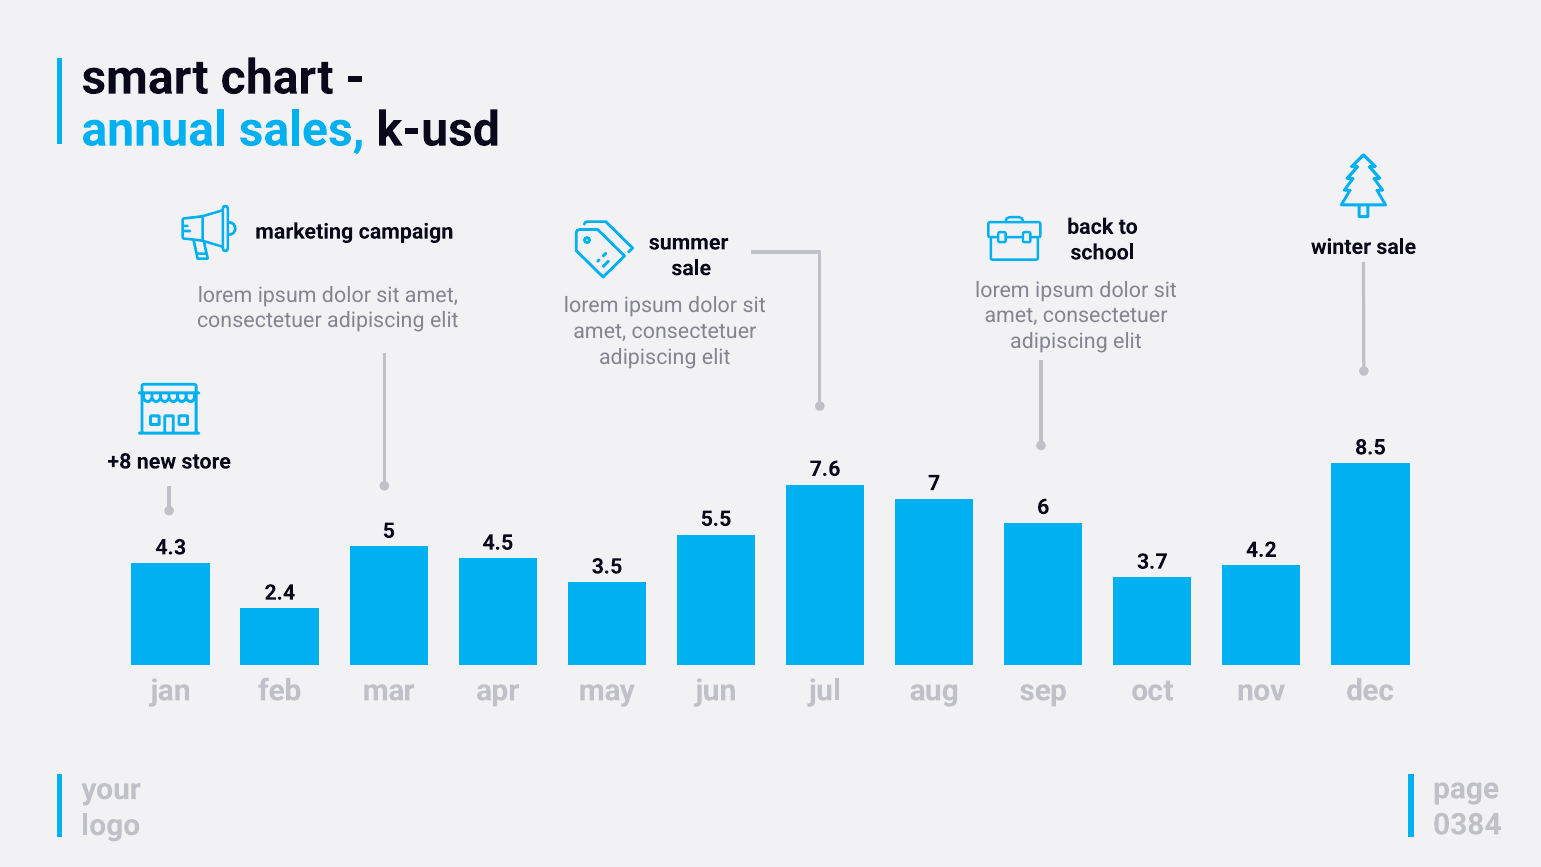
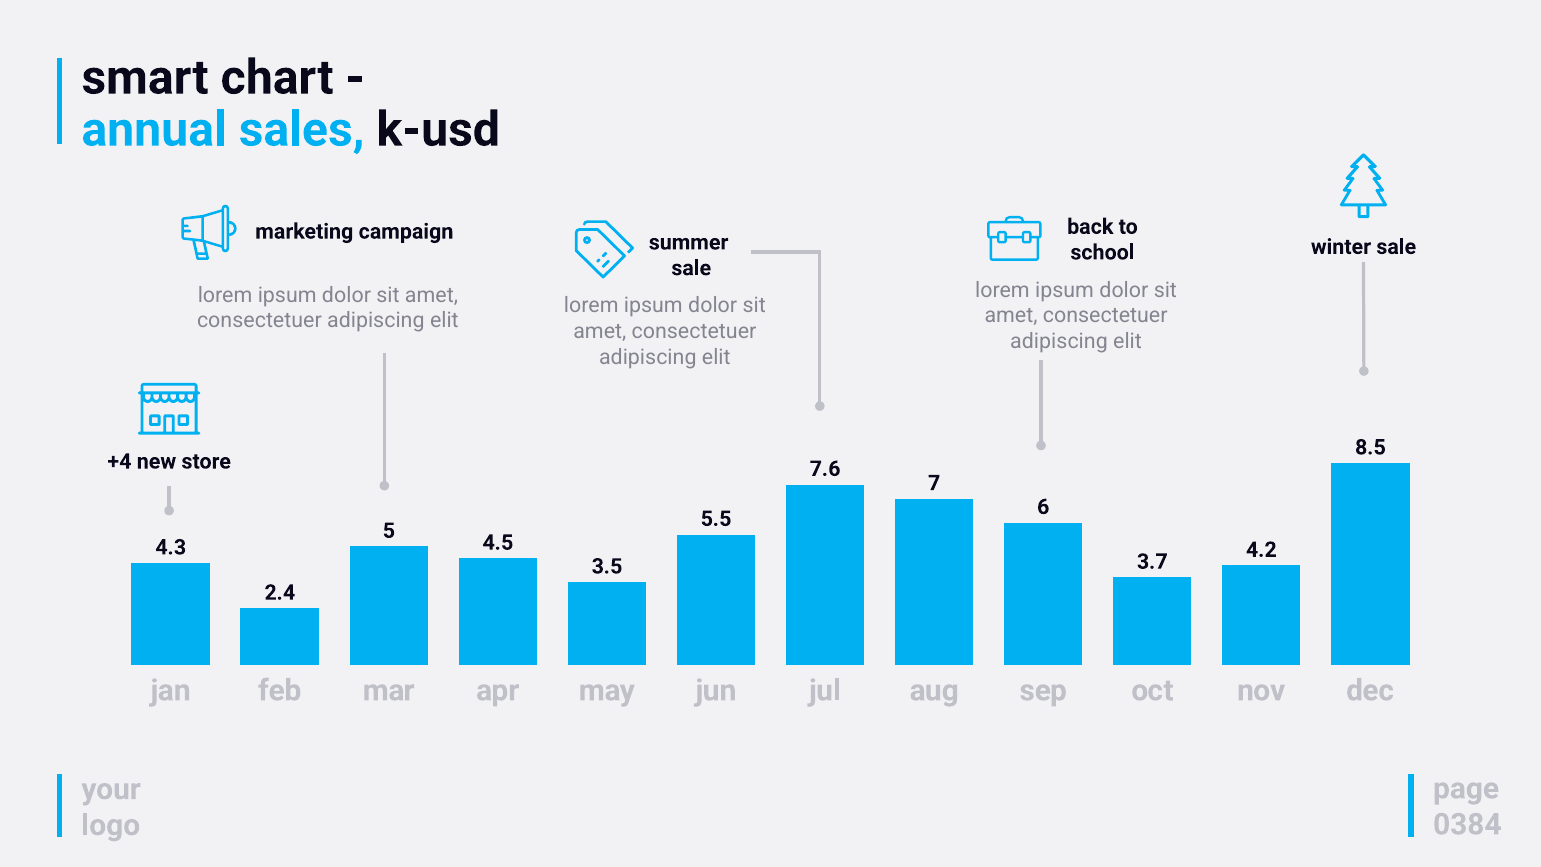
+8: +8 -> +4 (119, 461)
